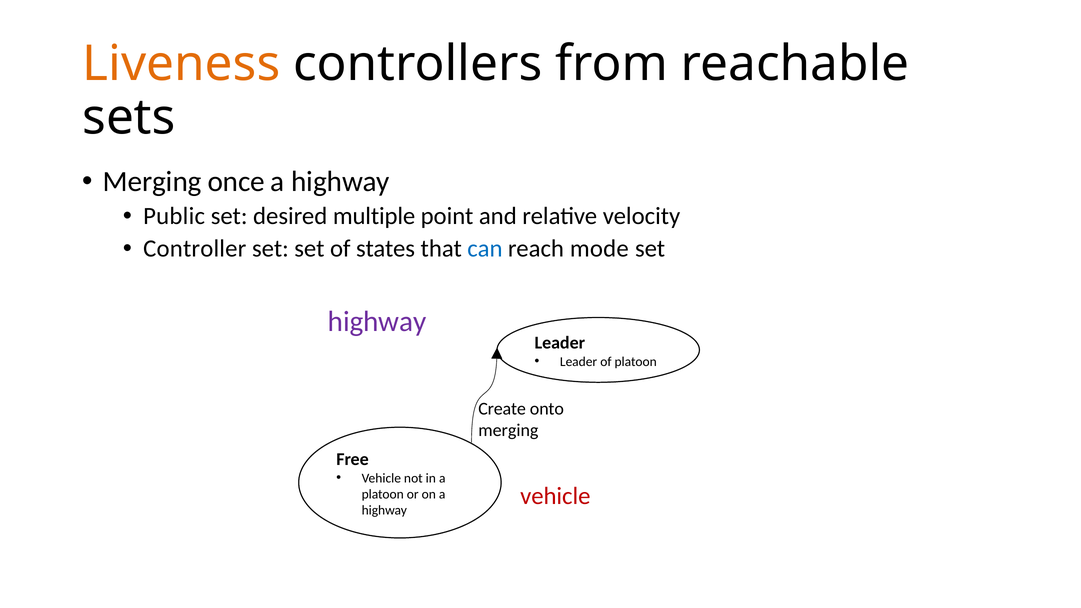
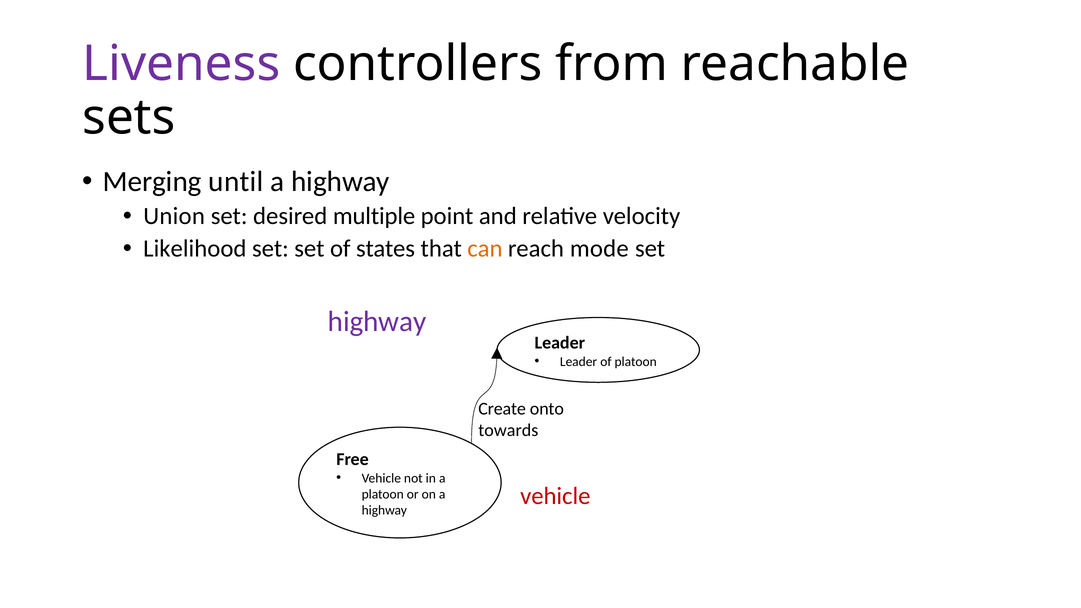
Liveness colour: orange -> purple (181, 64)
Merging once: once -> until (236, 182)
Public: Public -> Union (174, 216)
Controller: Controller -> Likelihood (195, 249)
can colour: blue -> orange (485, 249)
merging: merging -> towards (508, 430)
